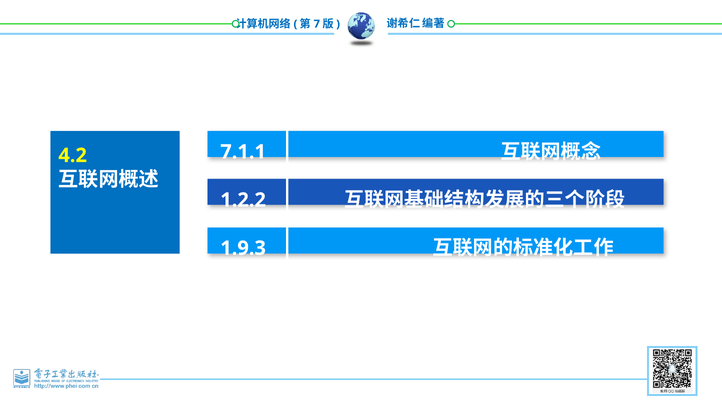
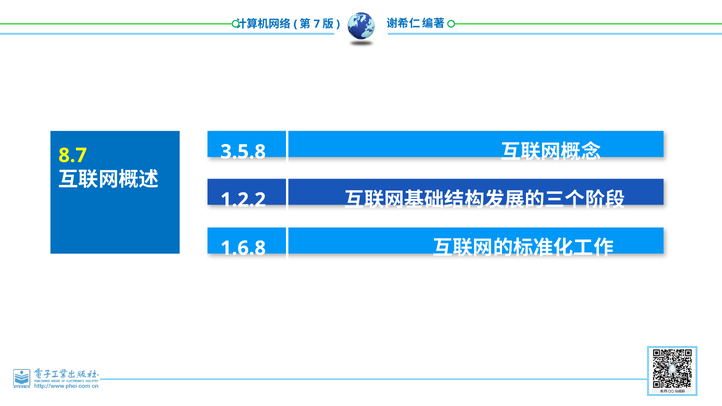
7.1.1: 7.1.1 -> 3.5.8 (243, 152)
4.2: 4.2 -> 8.7 (73, 155)
1.9.3: 1.9.3 -> 1.6.8 (243, 248)
